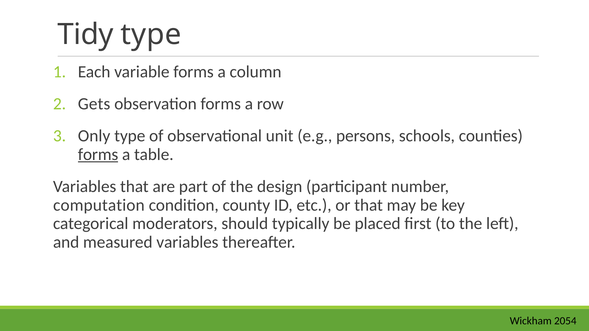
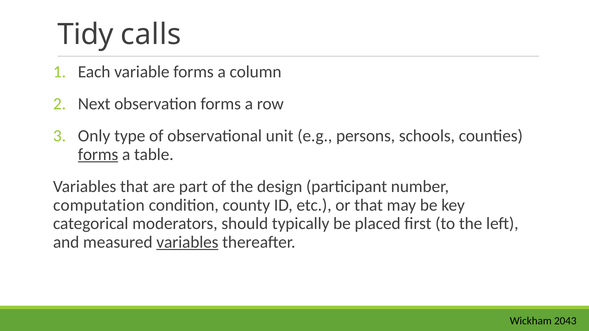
Tidy type: type -> calls (151, 34)
Gets: Gets -> Next (94, 104)
variables underline: none -> present (187, 242)
2054: 2054 -> 2043 (565, 321)
